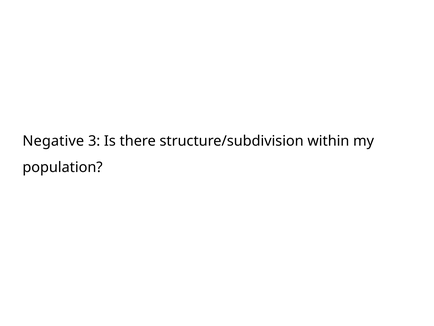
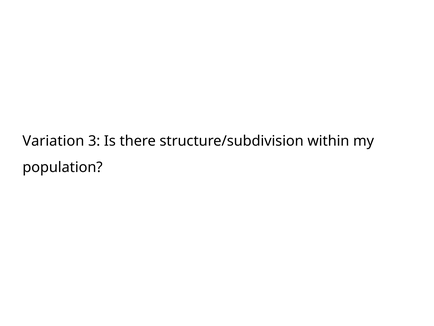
Negative: Negative -> Variation (53, 141)
